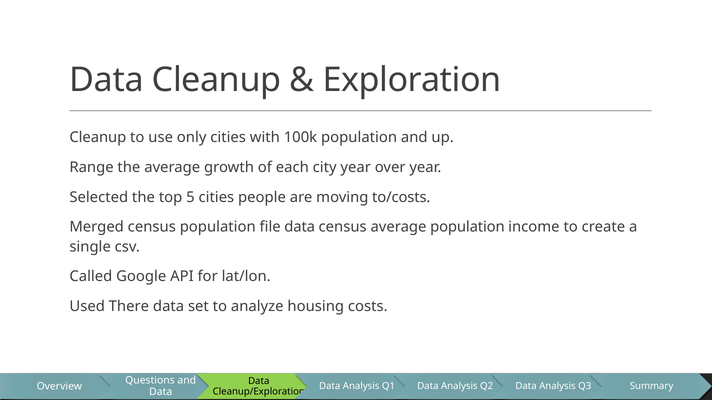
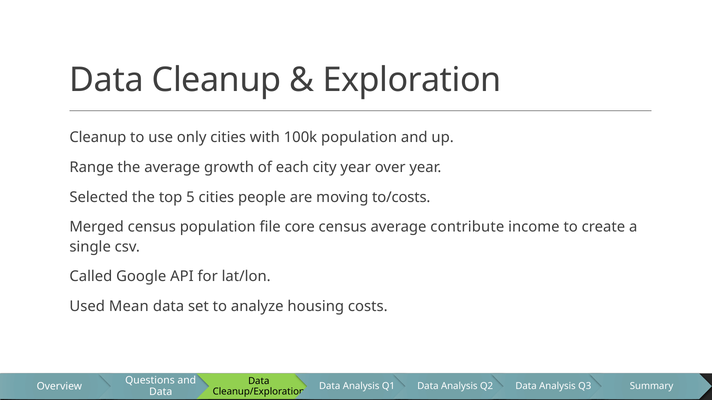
file data: data -> core (300, 227)
average population: population -> contribute (467, 227)
There: There -> Mean (129, 307)
